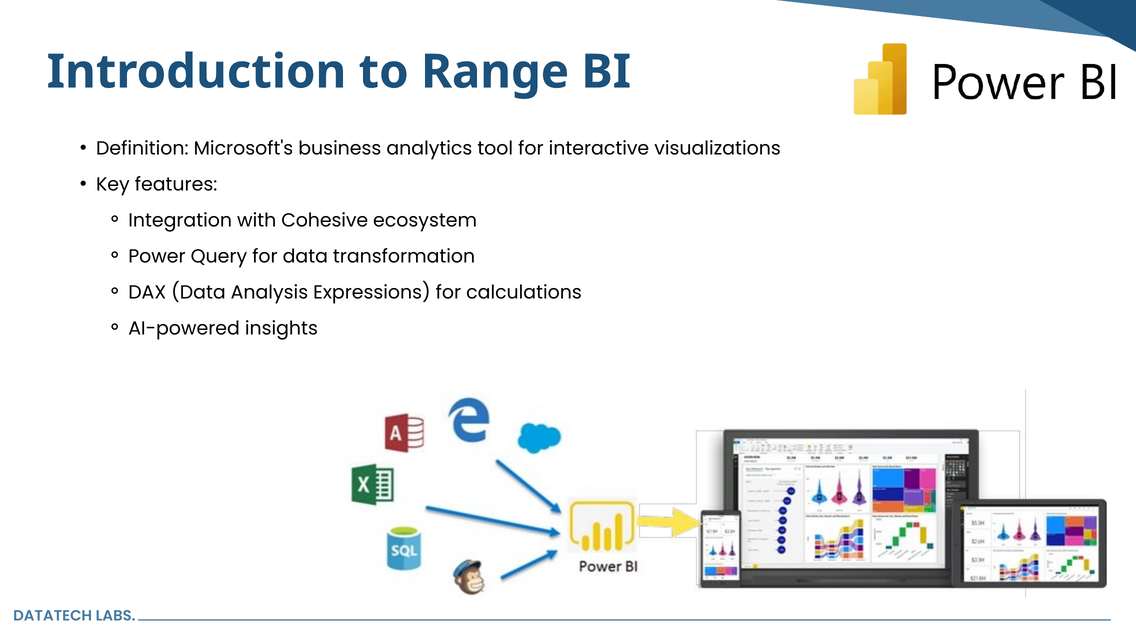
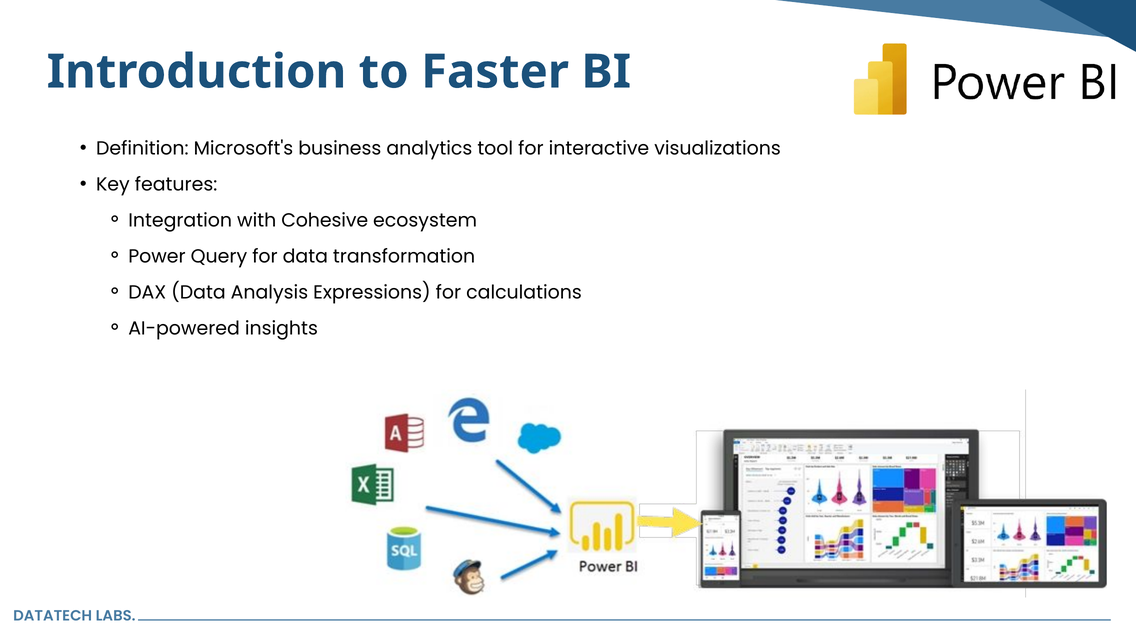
Range: Range -> Faster (495, 72)
